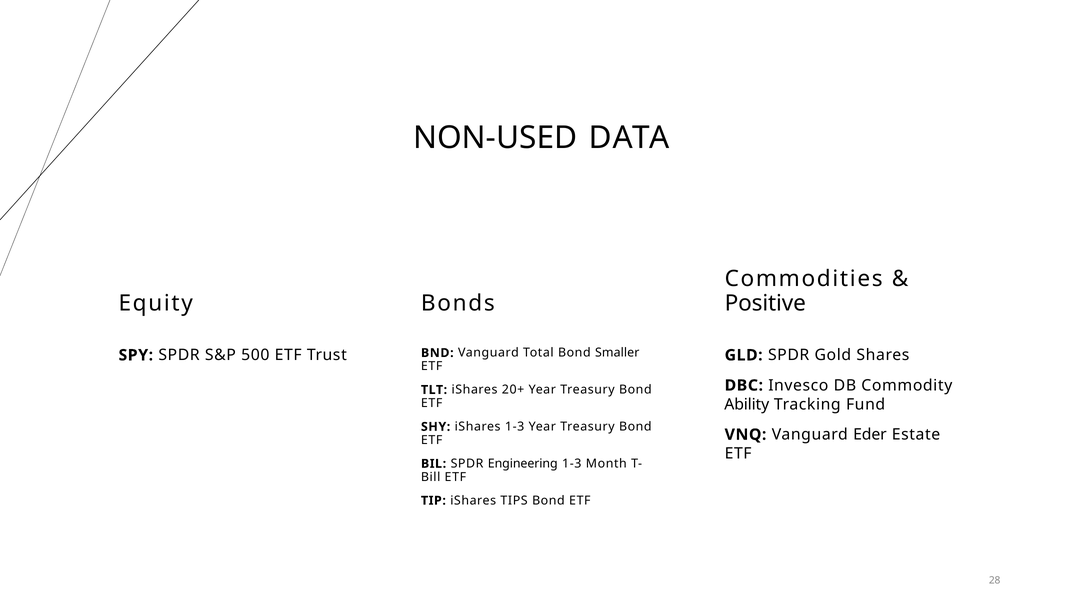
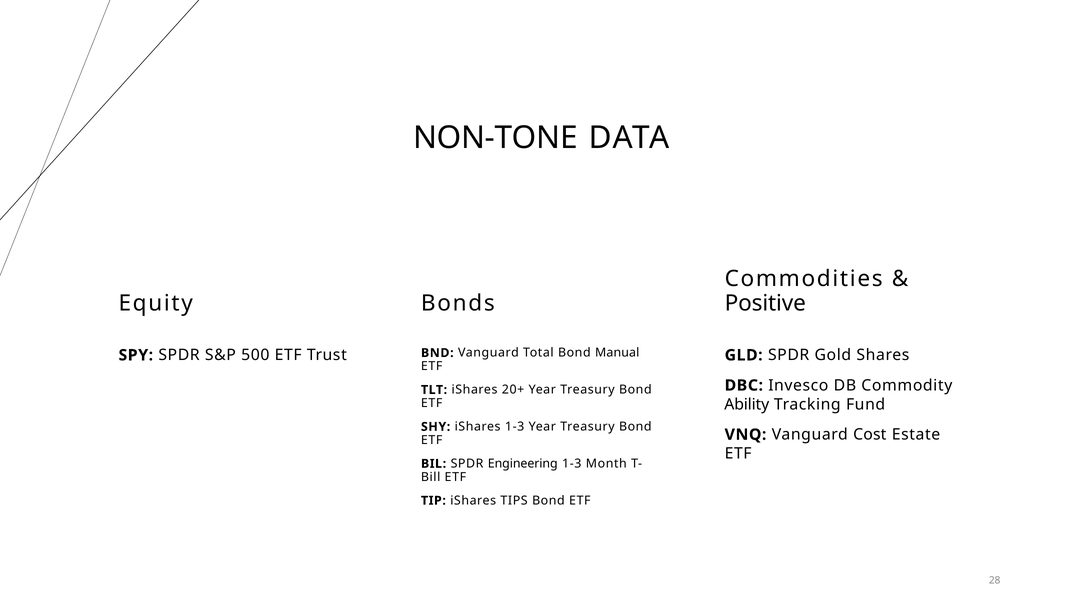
NON-USED: NON-USED -> NON-TONE (495, 138)
Smaller: Smaller -> Manual (617, 353)
Eder: Eder -> Cost (870, 435)
